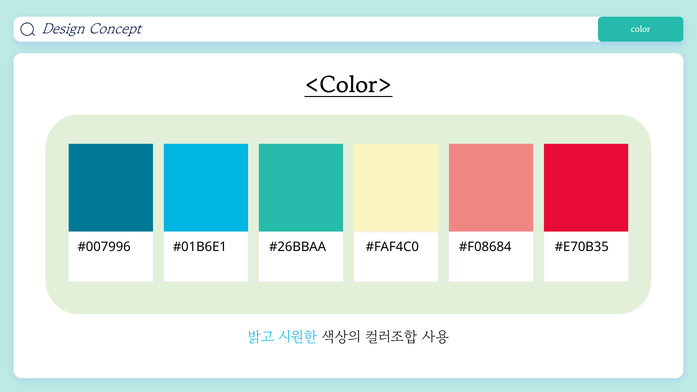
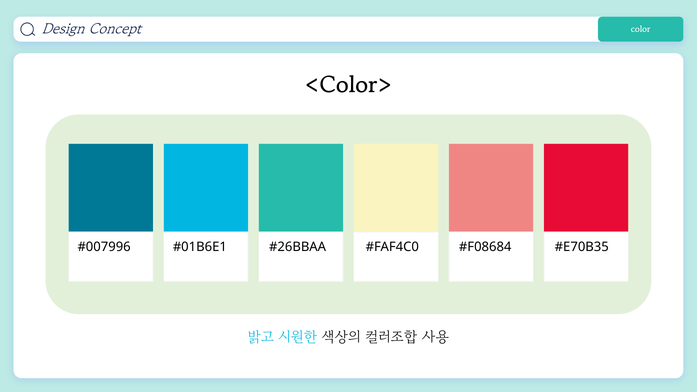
<Color> underline: present -> none (348, 87)
